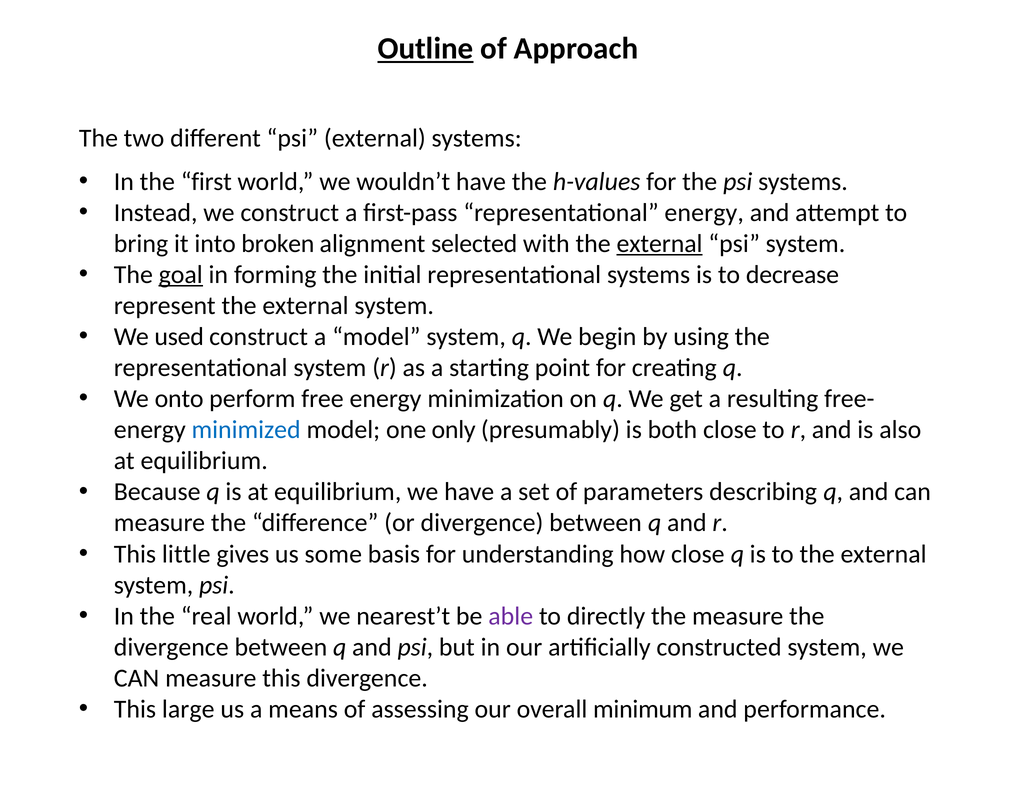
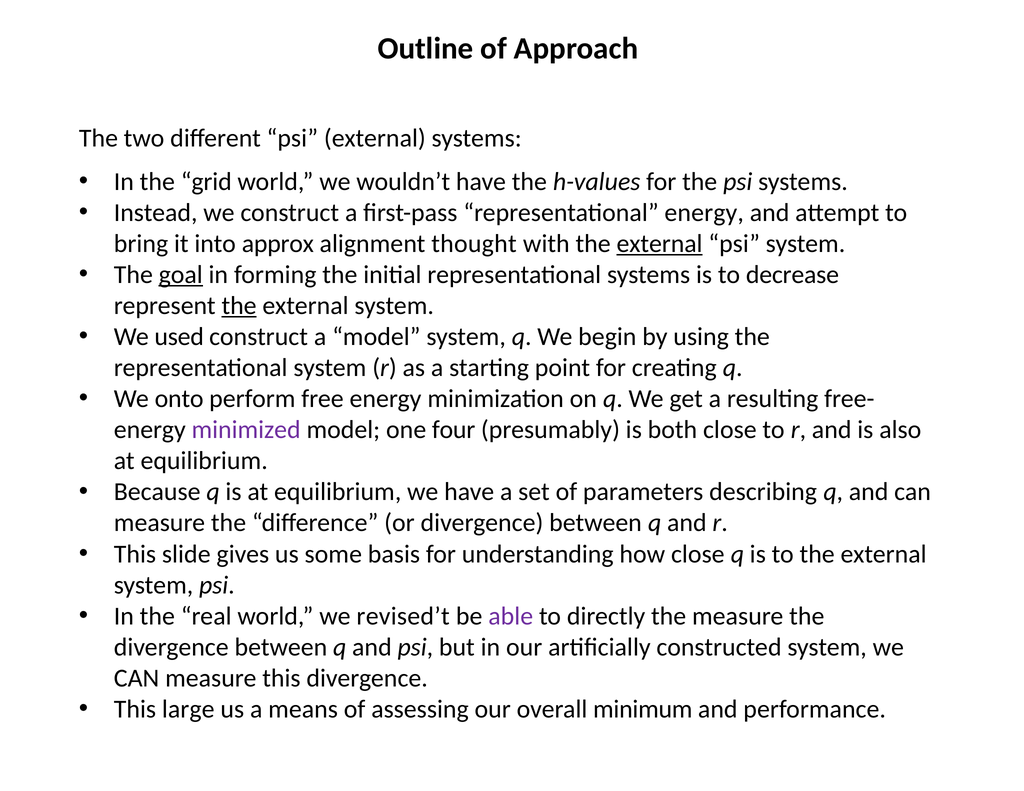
Outline underline: present -> none (426, 49)
first: first -> grid (206, 182)
broken: broken -> approx (278, 244)
selected: selected -> thought (474, 244)
the underline: none -> present (239, 306)
minimized colour: blue -> purple (246, 430)
only: only -> four (454, 430)
little: little -> slide (186, 554)
nearest’t: nearest’t -> revised’t (403, 616)
